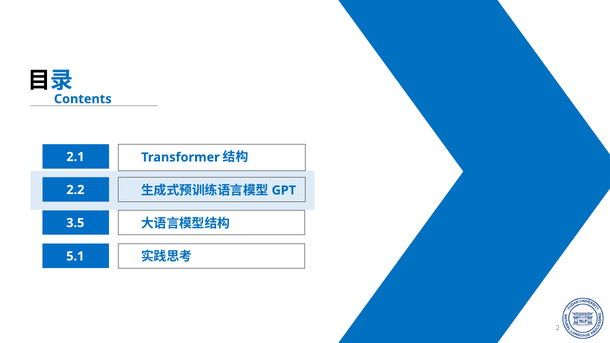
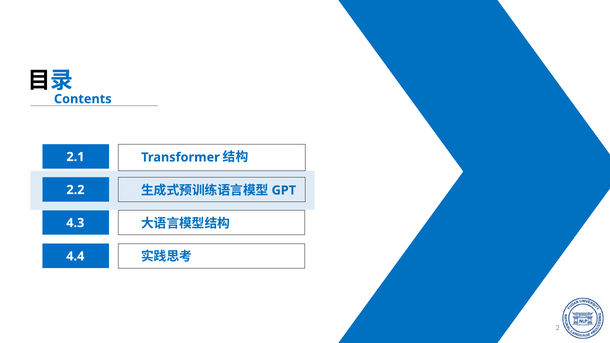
3.5: 3.5 -> 4.3 (75, 223)
5.1: 5.1 -> 4.4 (75, 256)
